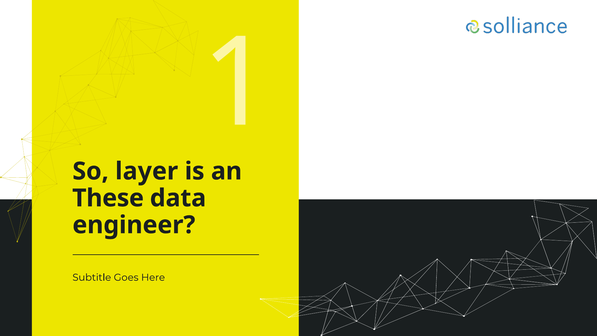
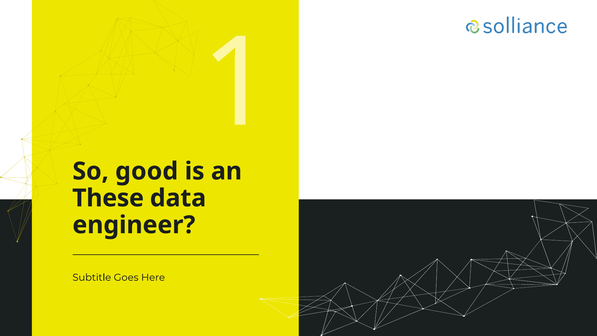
layer: layer -> good (147, 171)
